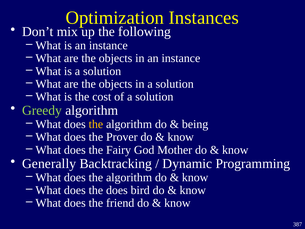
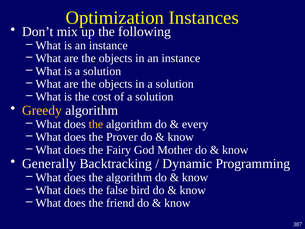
Greedy colour: light green -> yellow (42, 110)
being: being -> every (195, 124)
the does: does -> false (117, 190)
